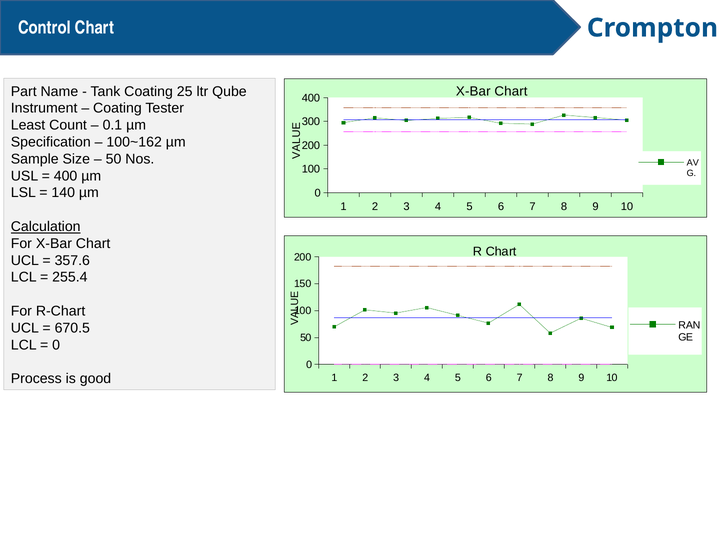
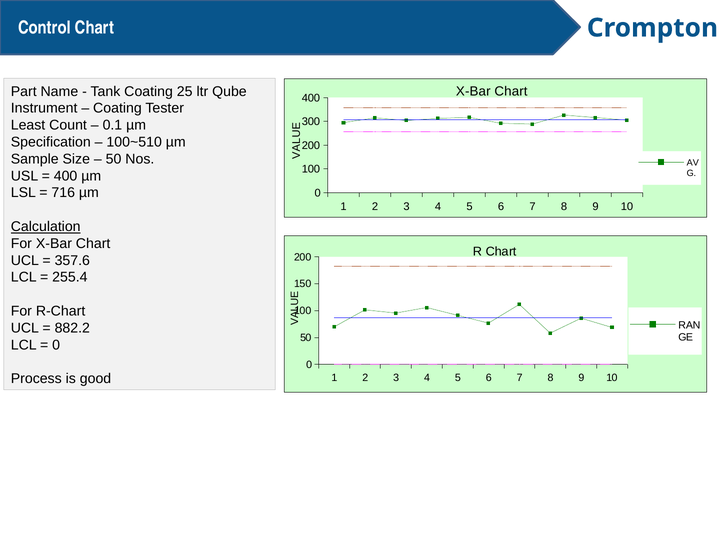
100~162: 100~162 -> 100~510 (134, 142)
140: 140 -> 716 (63, 193)
670.5: 670.5 -> 882.2 (72, 329)
